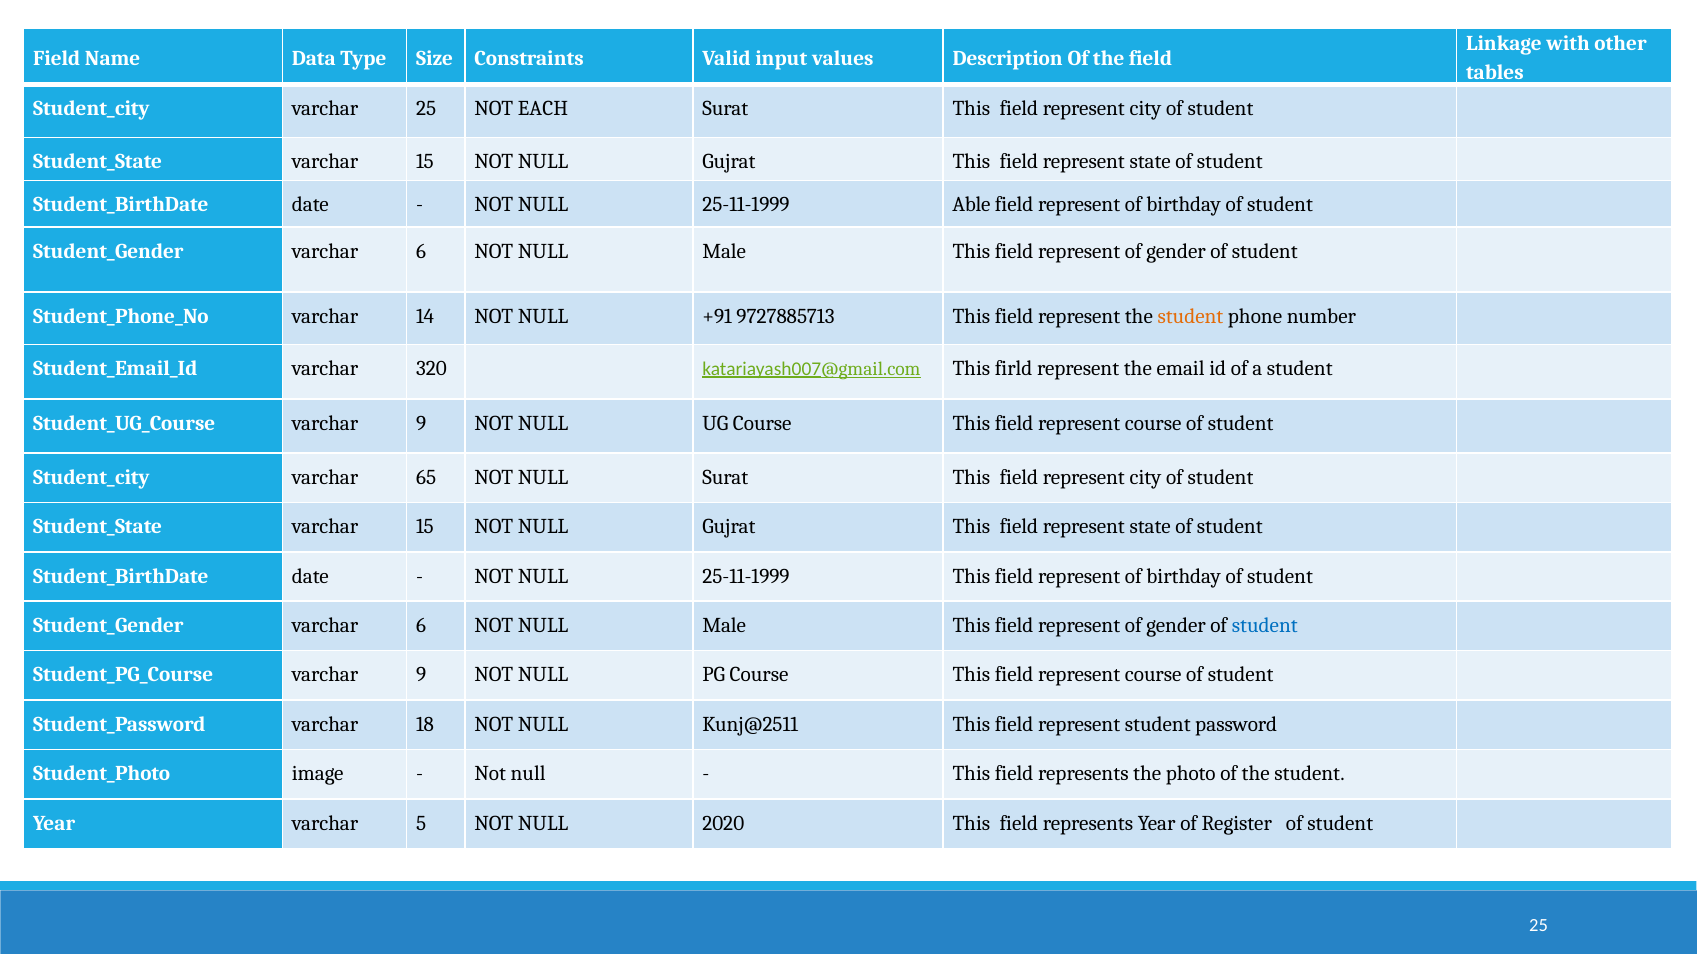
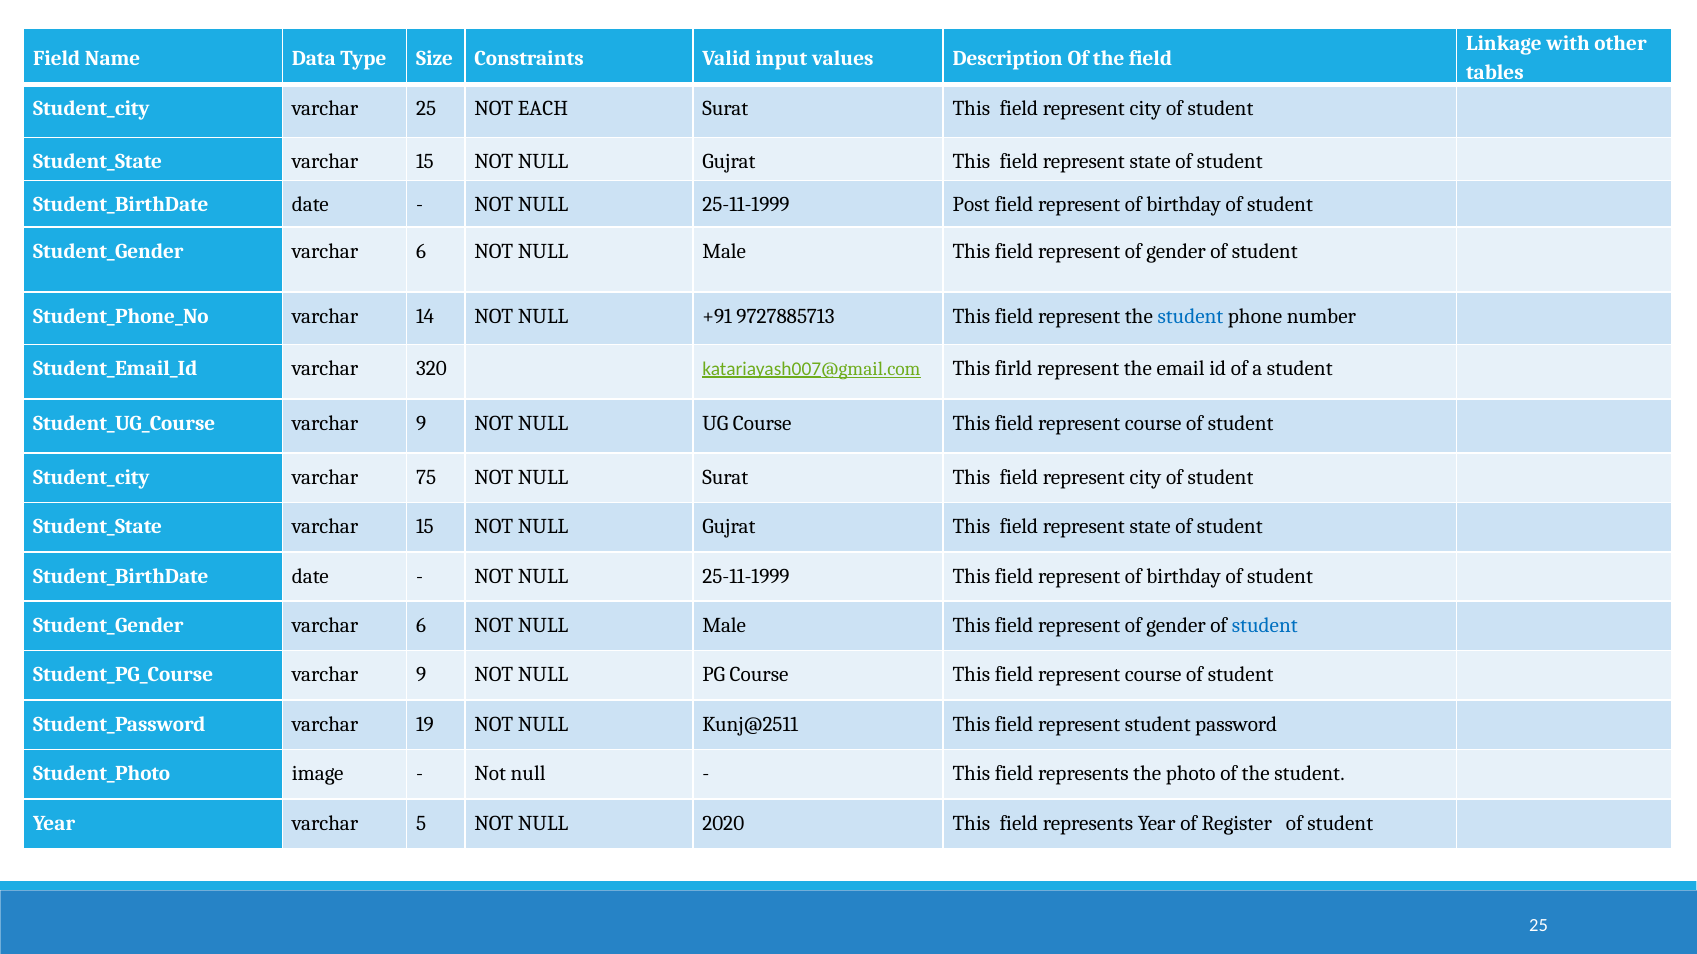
Able: Able -> Post (971, 205)
student colour: orange -> blue (1190, 316)
65: 65 -> 75 (426, 477)
18: 18 -> 19 (425, 725)
